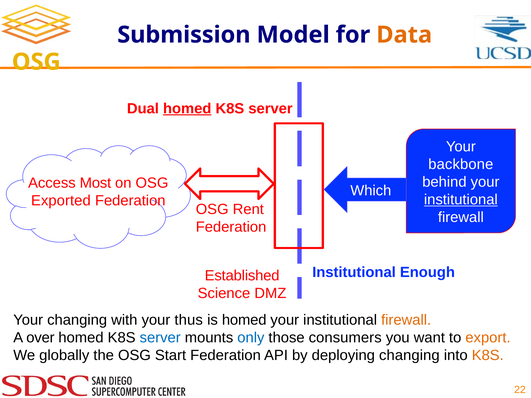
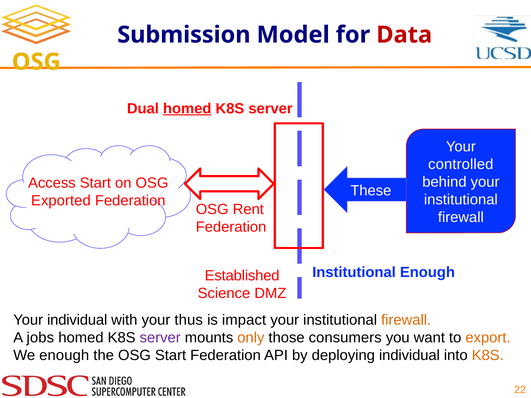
Data colour: orange -> red (404, 35)
backbone: backbone -> controlled (461, 164)
Access Most: Most -> Start (95, 183)
Which: Which -> These (371, 191)
institutional underline: present -> none (461, 200)
Your changing: changing -> individual (77, 320)
is homed: homed -> impact (244, 320)
over: over -> jobs (40, 338)
server colour: blue -> purple (160, 338)
only colour: blue -> orange (251, 338)
We globally: globally -> enough (64, 355)
deploying changing: changing -> individual (409, 355)
